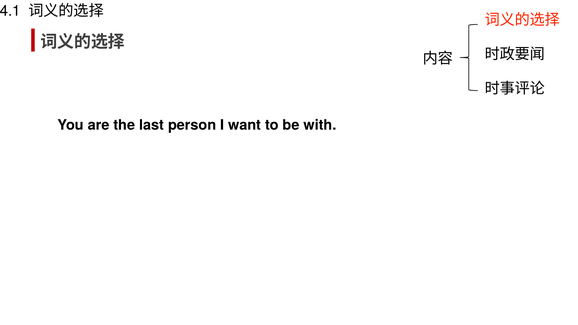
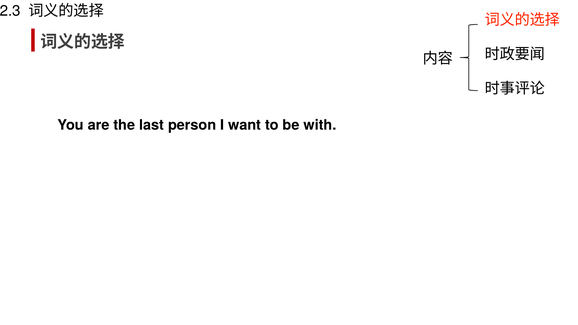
4.1: 4.1 -> 2.3 (10, 11)
